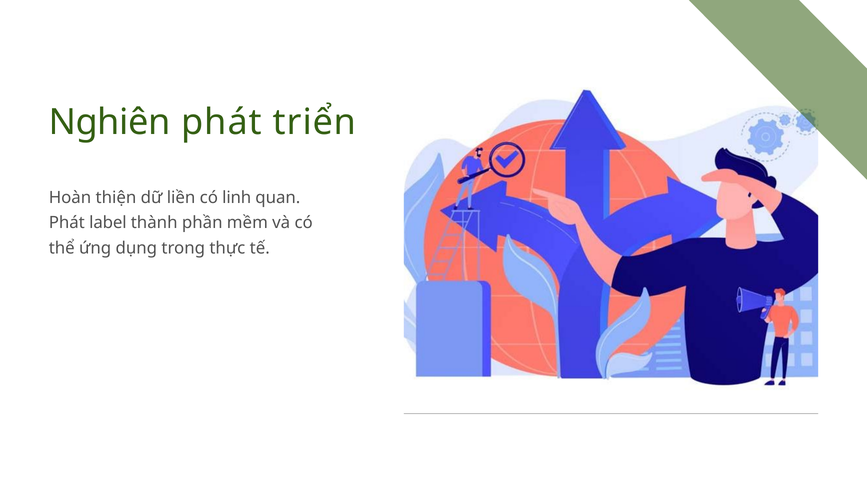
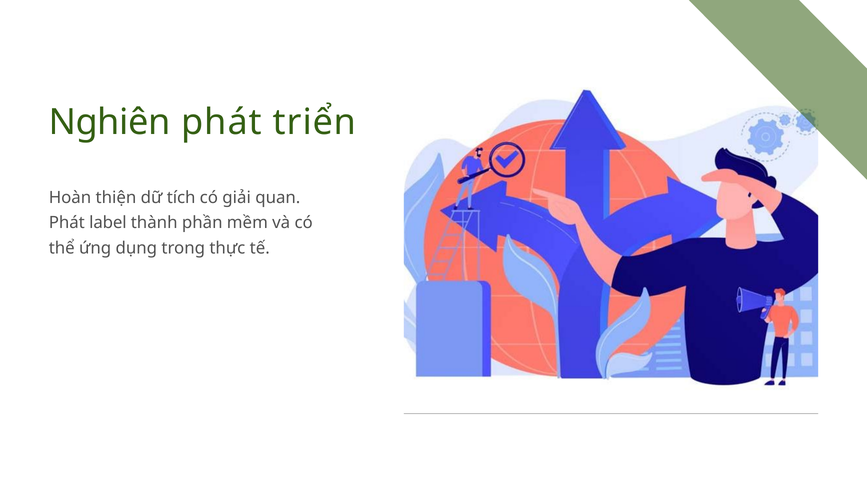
liền: liền -> tích (181, 197)
linh: linh -> giải (237, 197)
